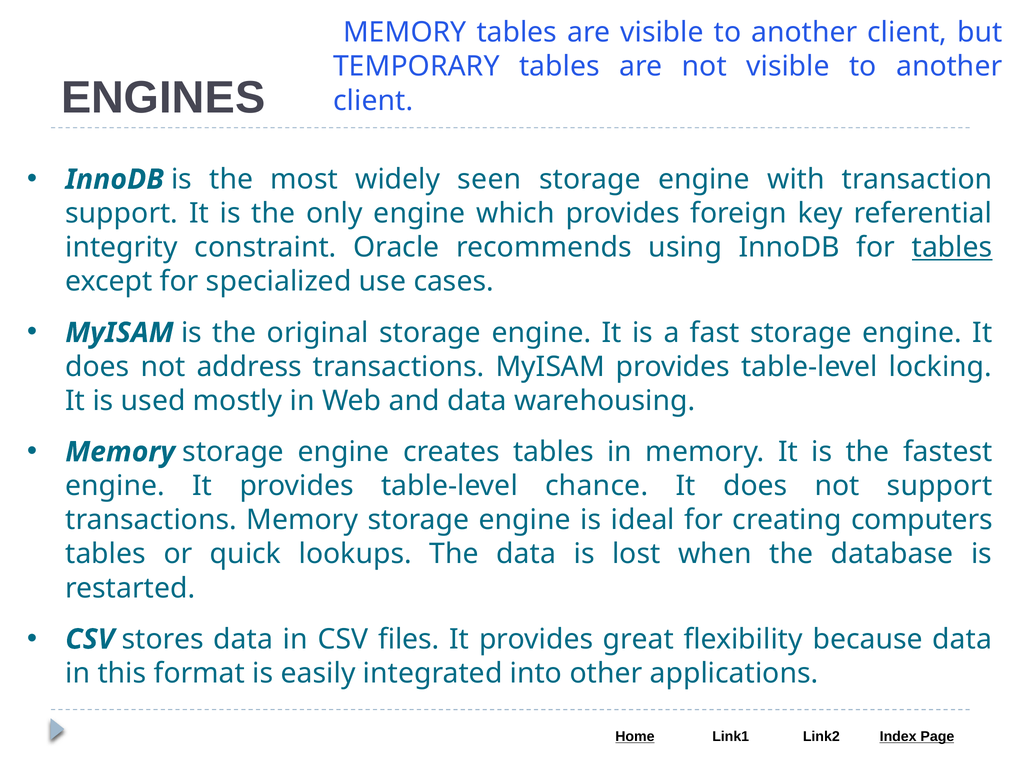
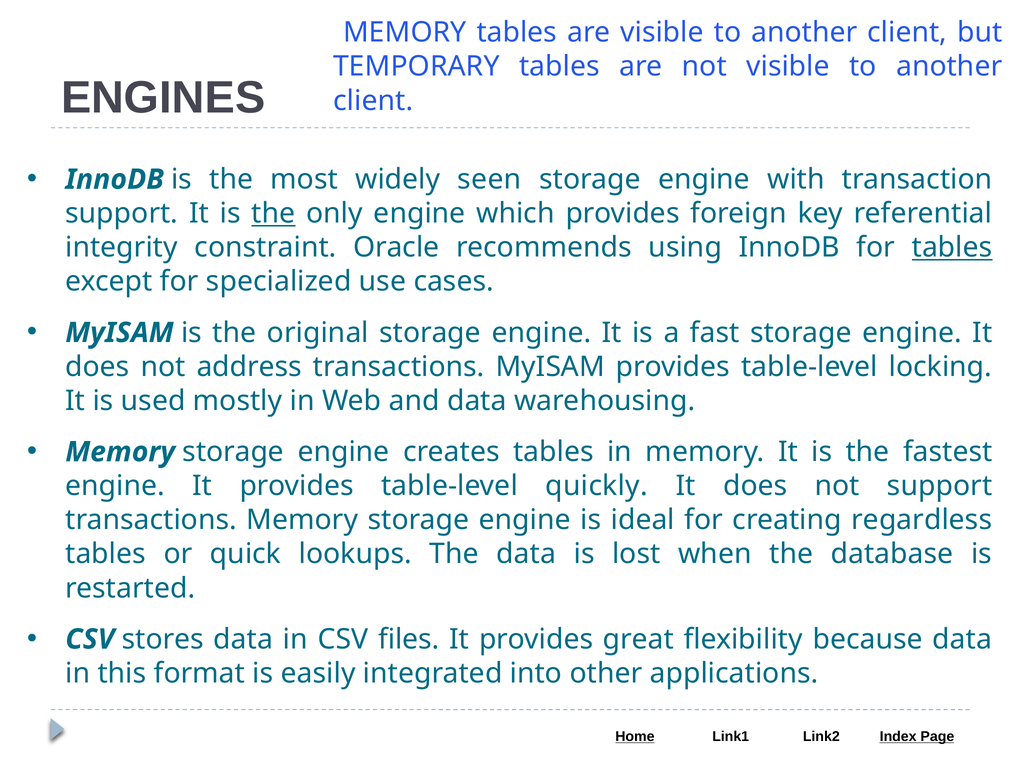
the underline: none -> present (273, 213)
chance: chance -> quickly (597, 486)
computers: computers -> regardless (922, 520)
